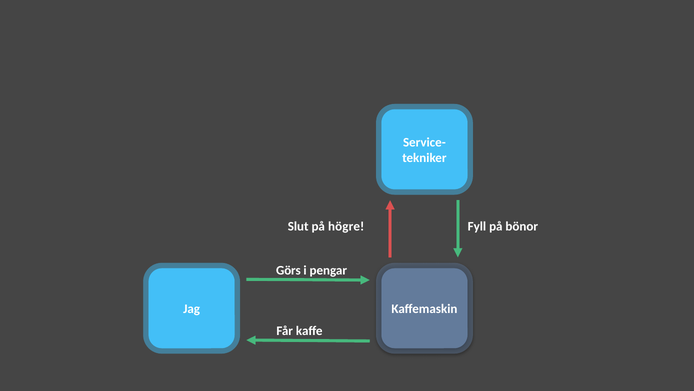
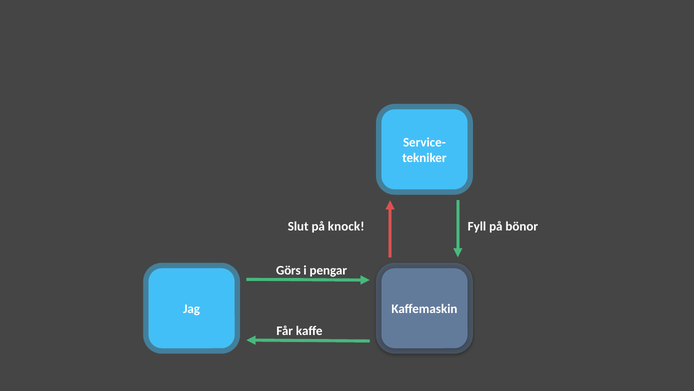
högre: högre -> knock (346, 226)
